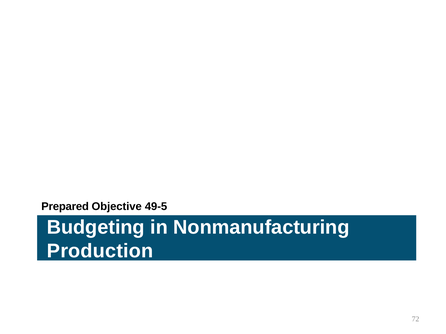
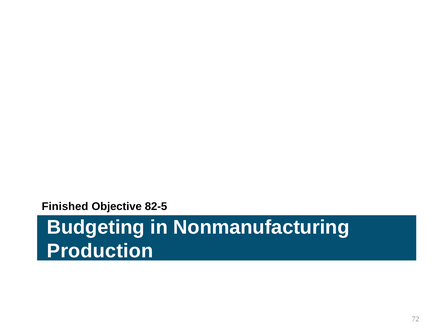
Prepared: Prepared -> Finished (65, 207)
49-5: 49-5 -> 82-5 (156, 207)
